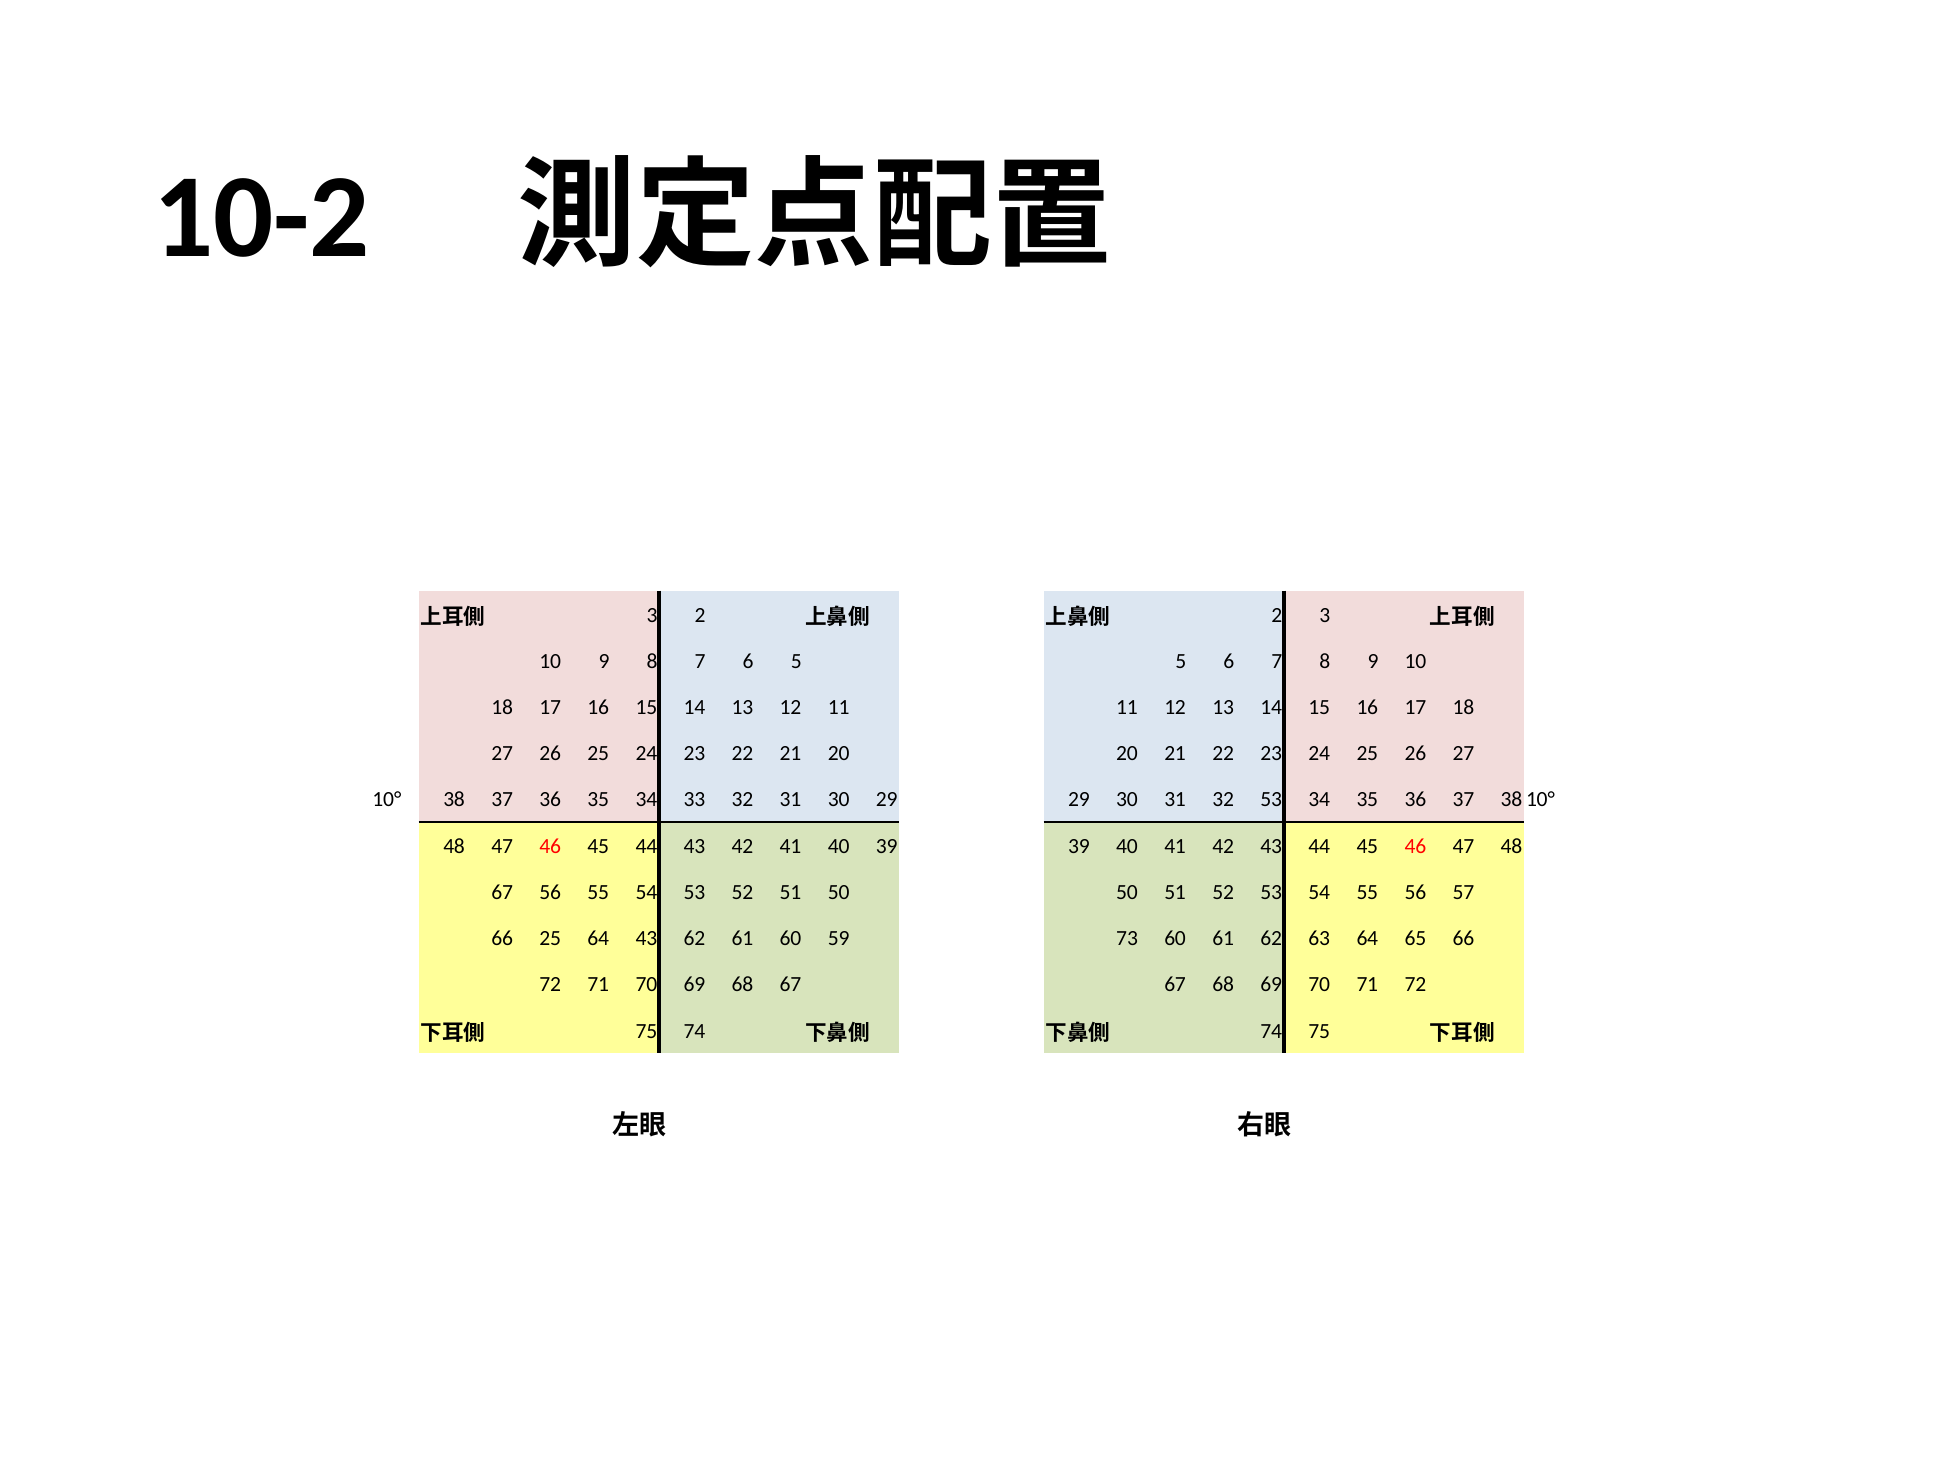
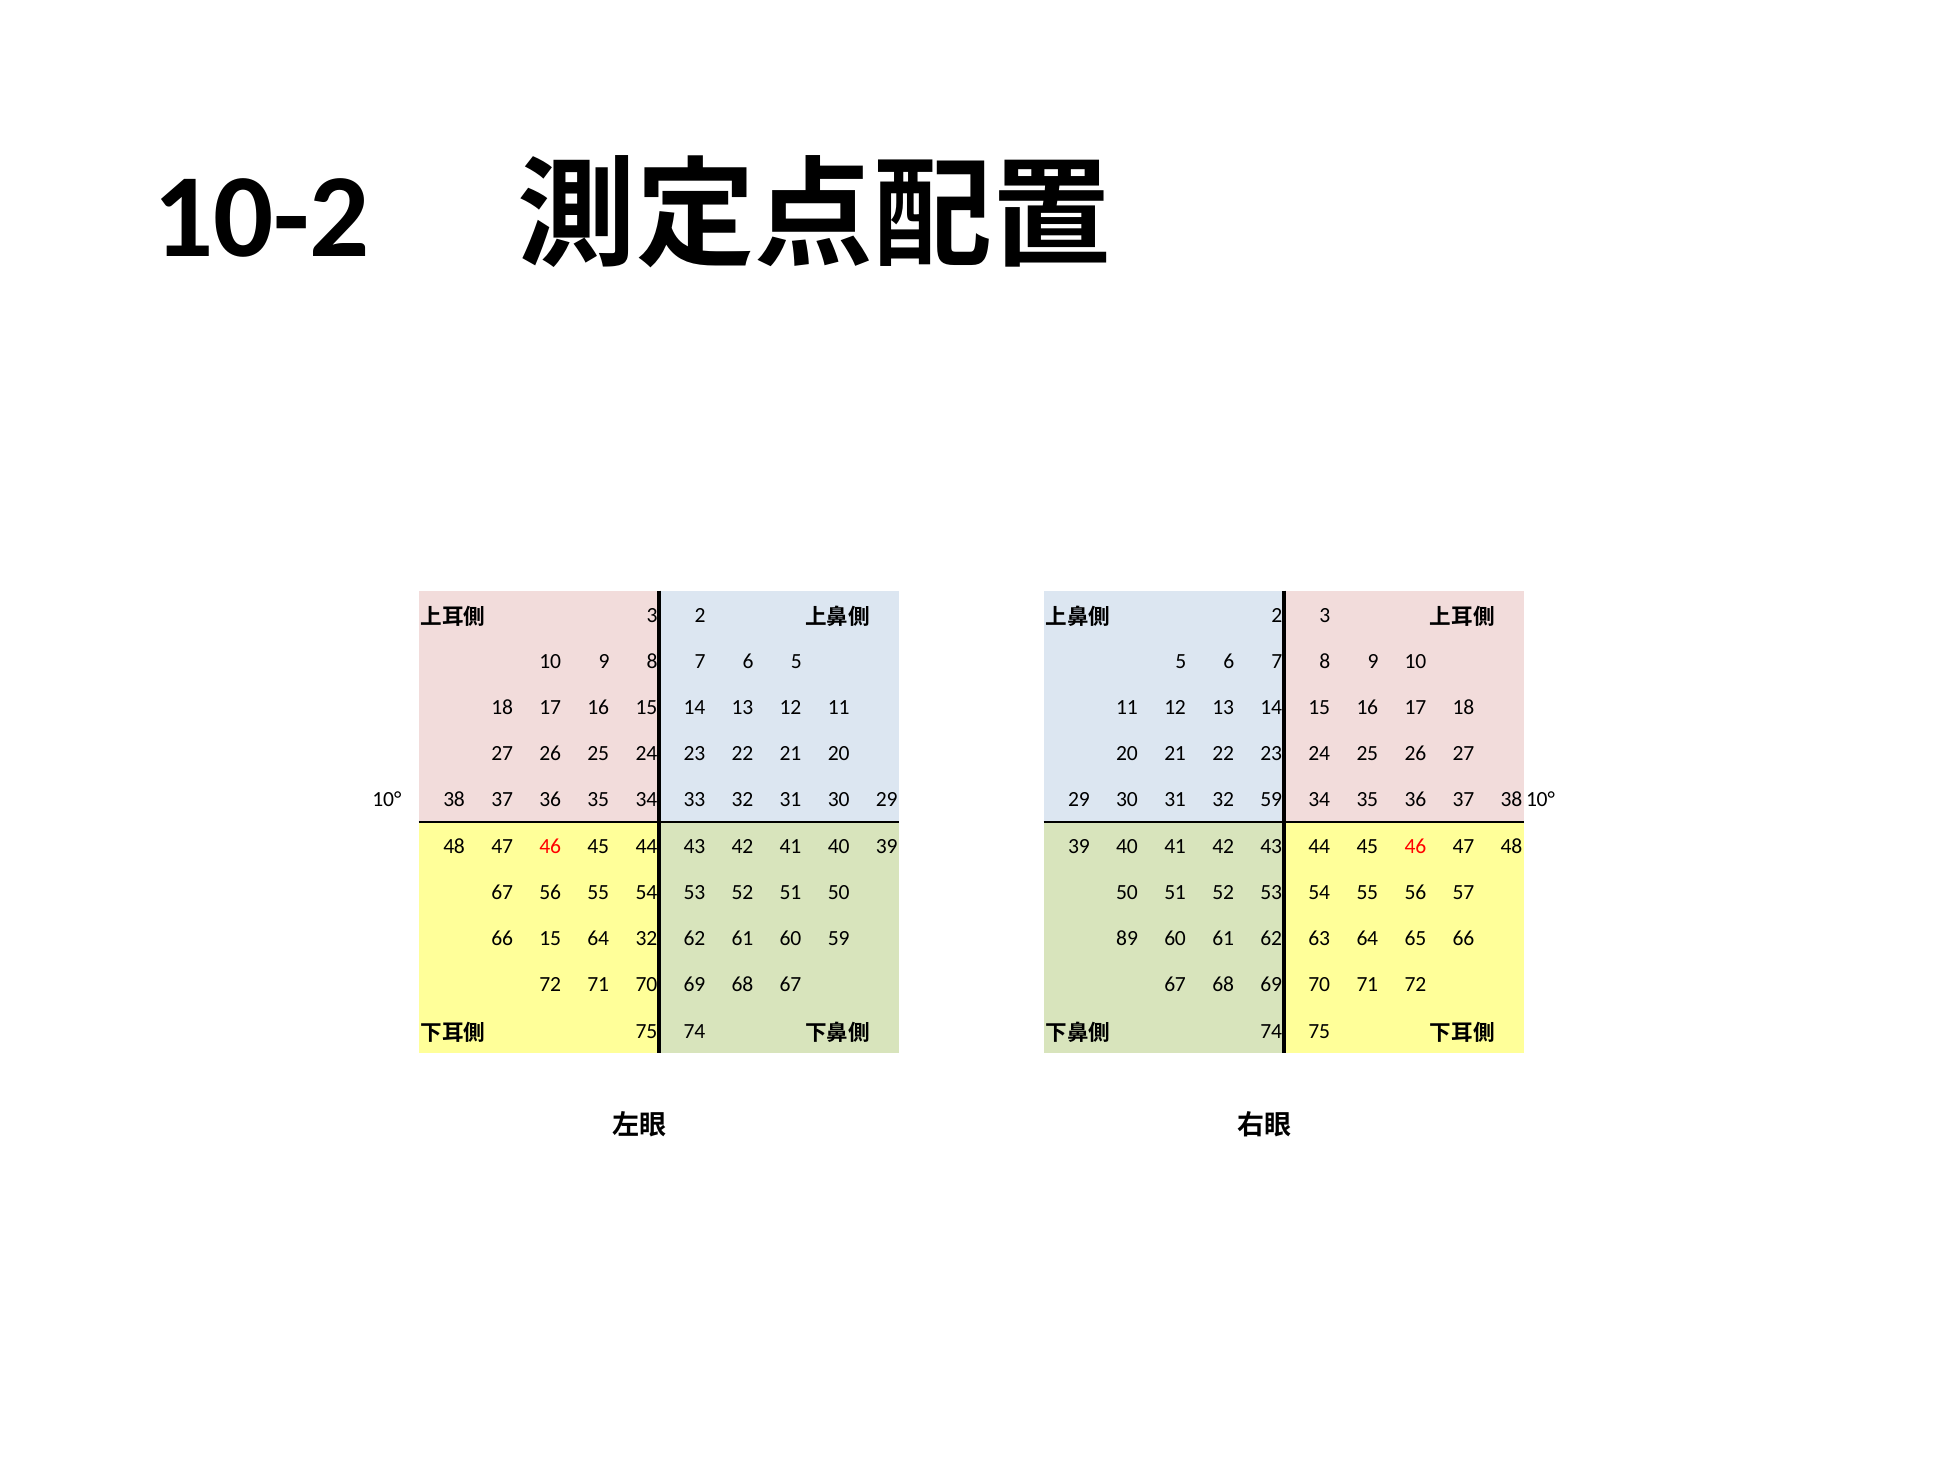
32 53: 53 -> 59 (1271, 800)
66 25: 25 -> 15 (550, 938)
64 43: 43 -> 32 (646, 938)
73: 73 -> 89 (1127, 938)
